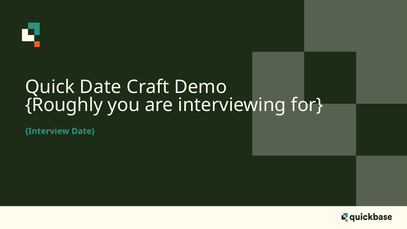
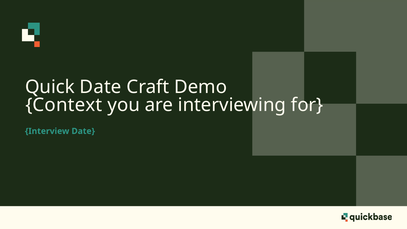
Roughly: Roughly -> Context (64, 105)
